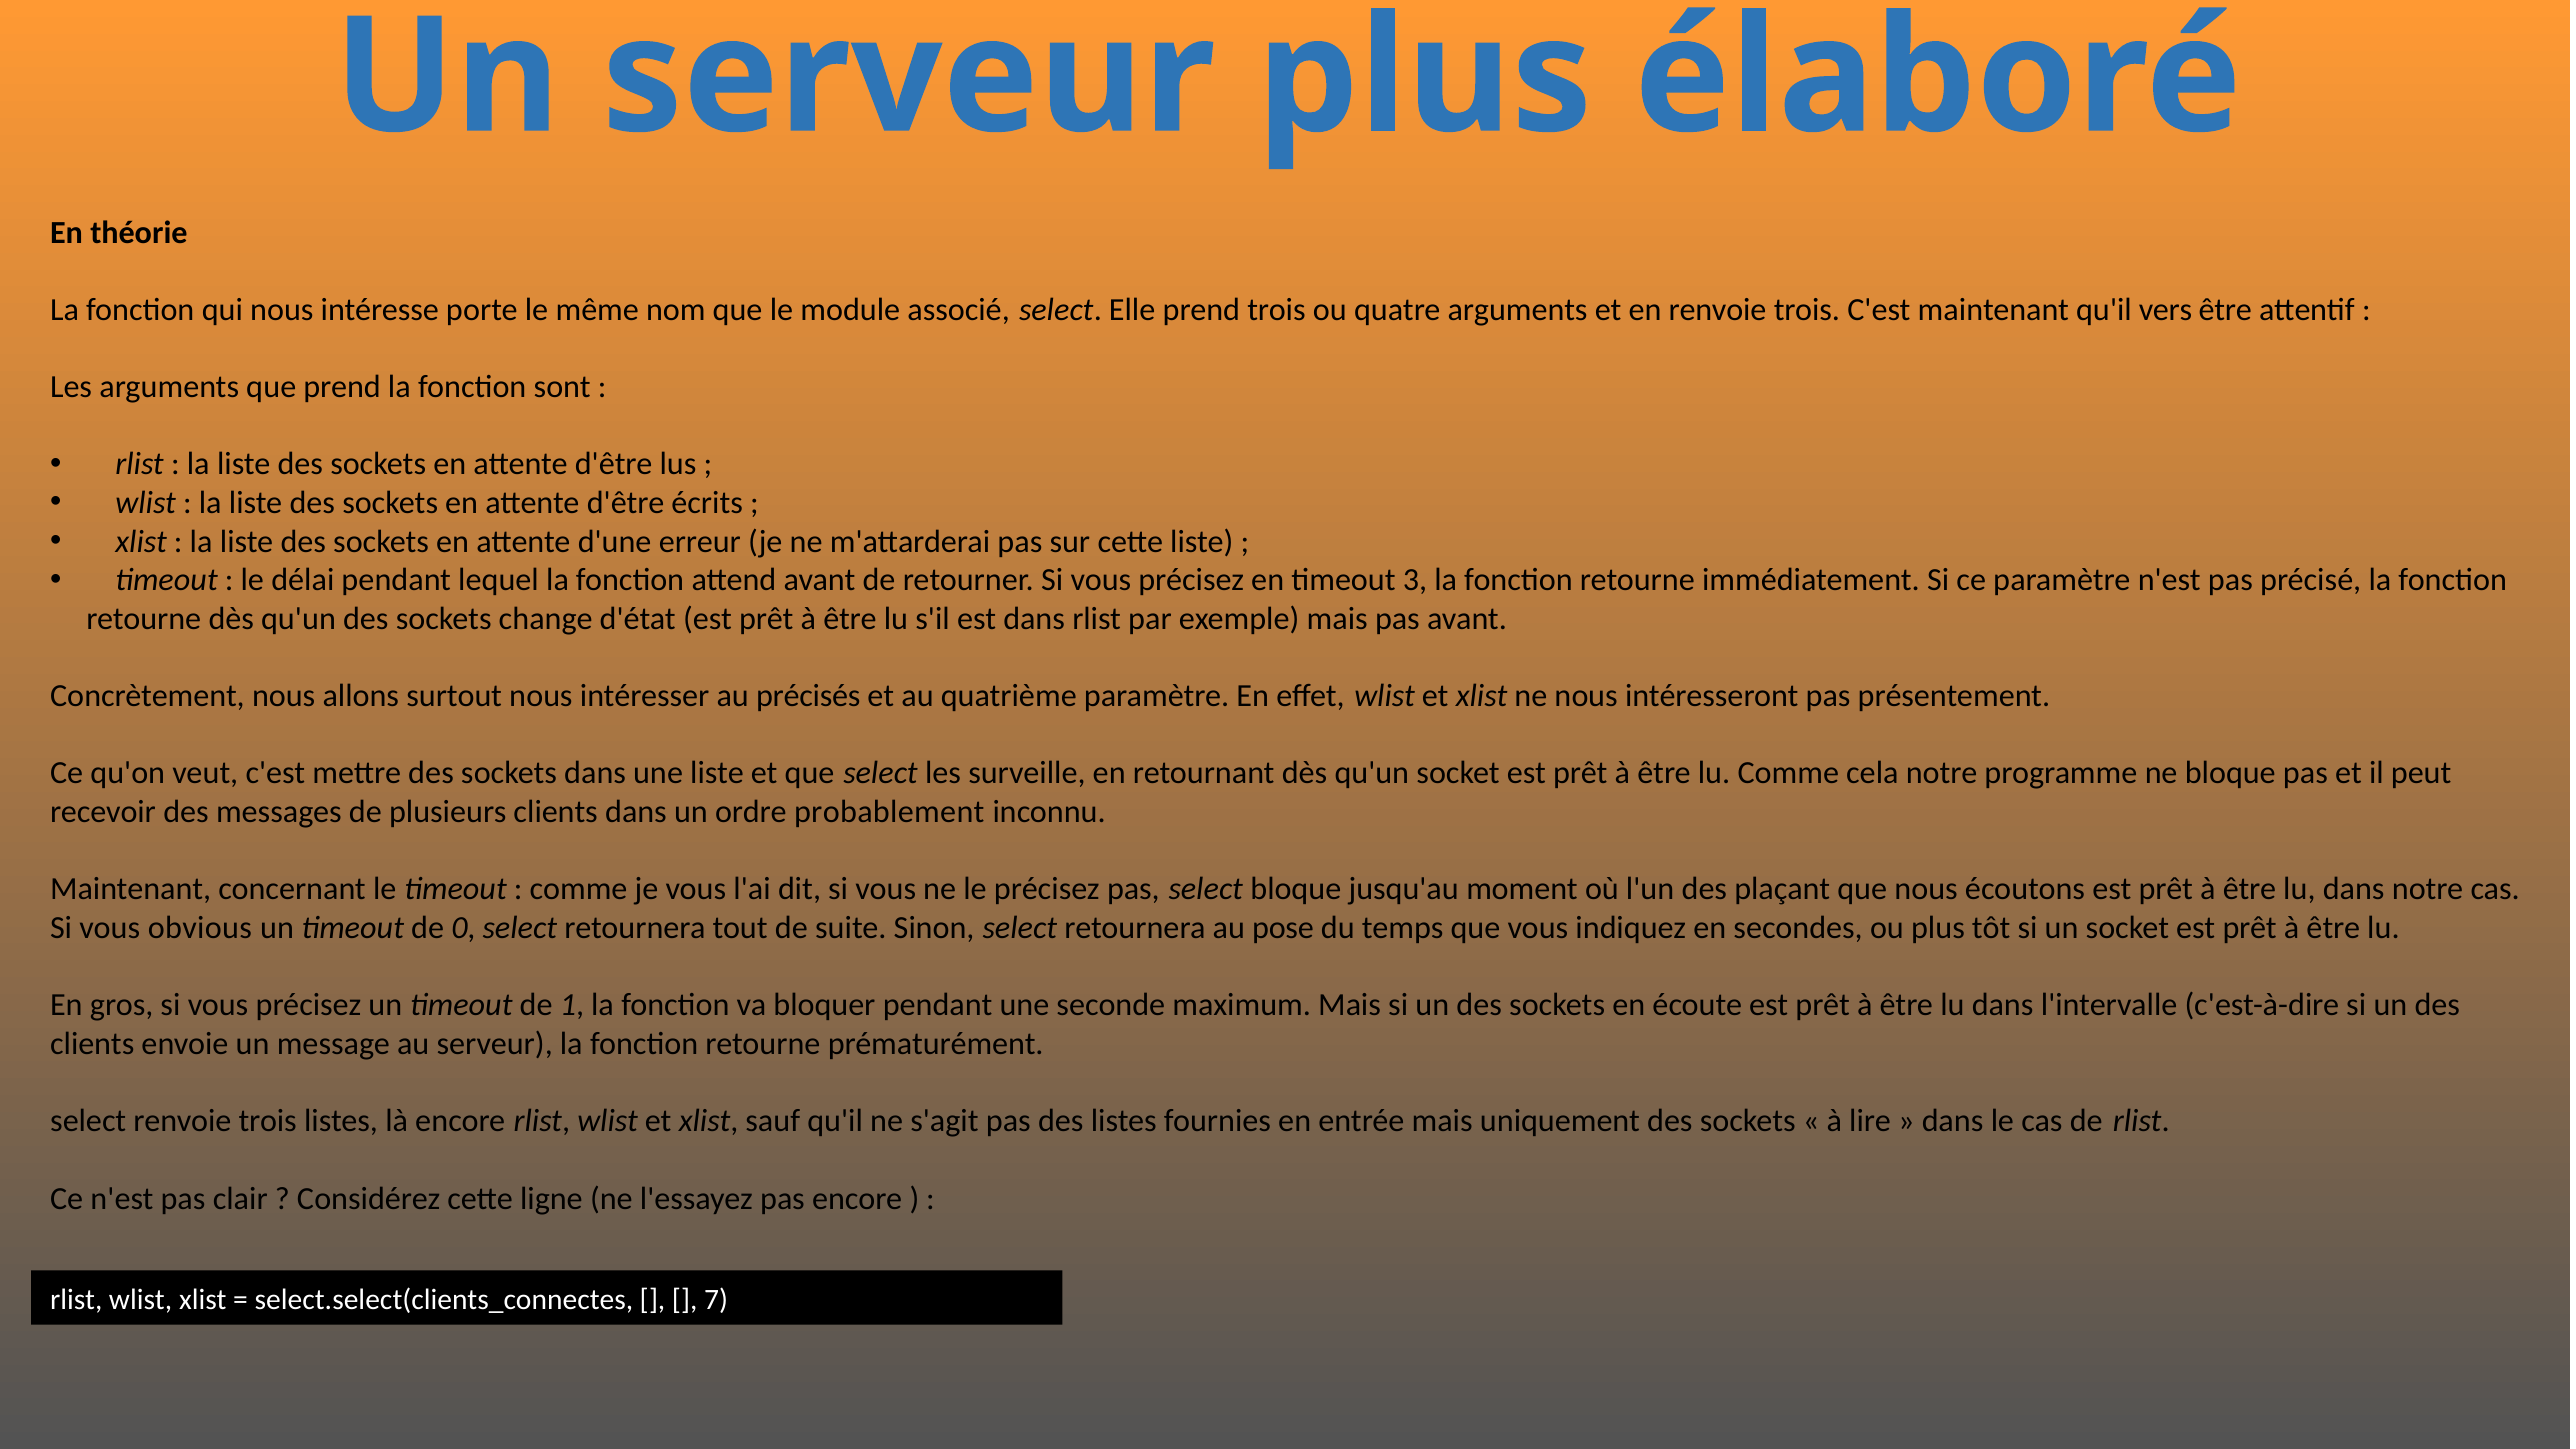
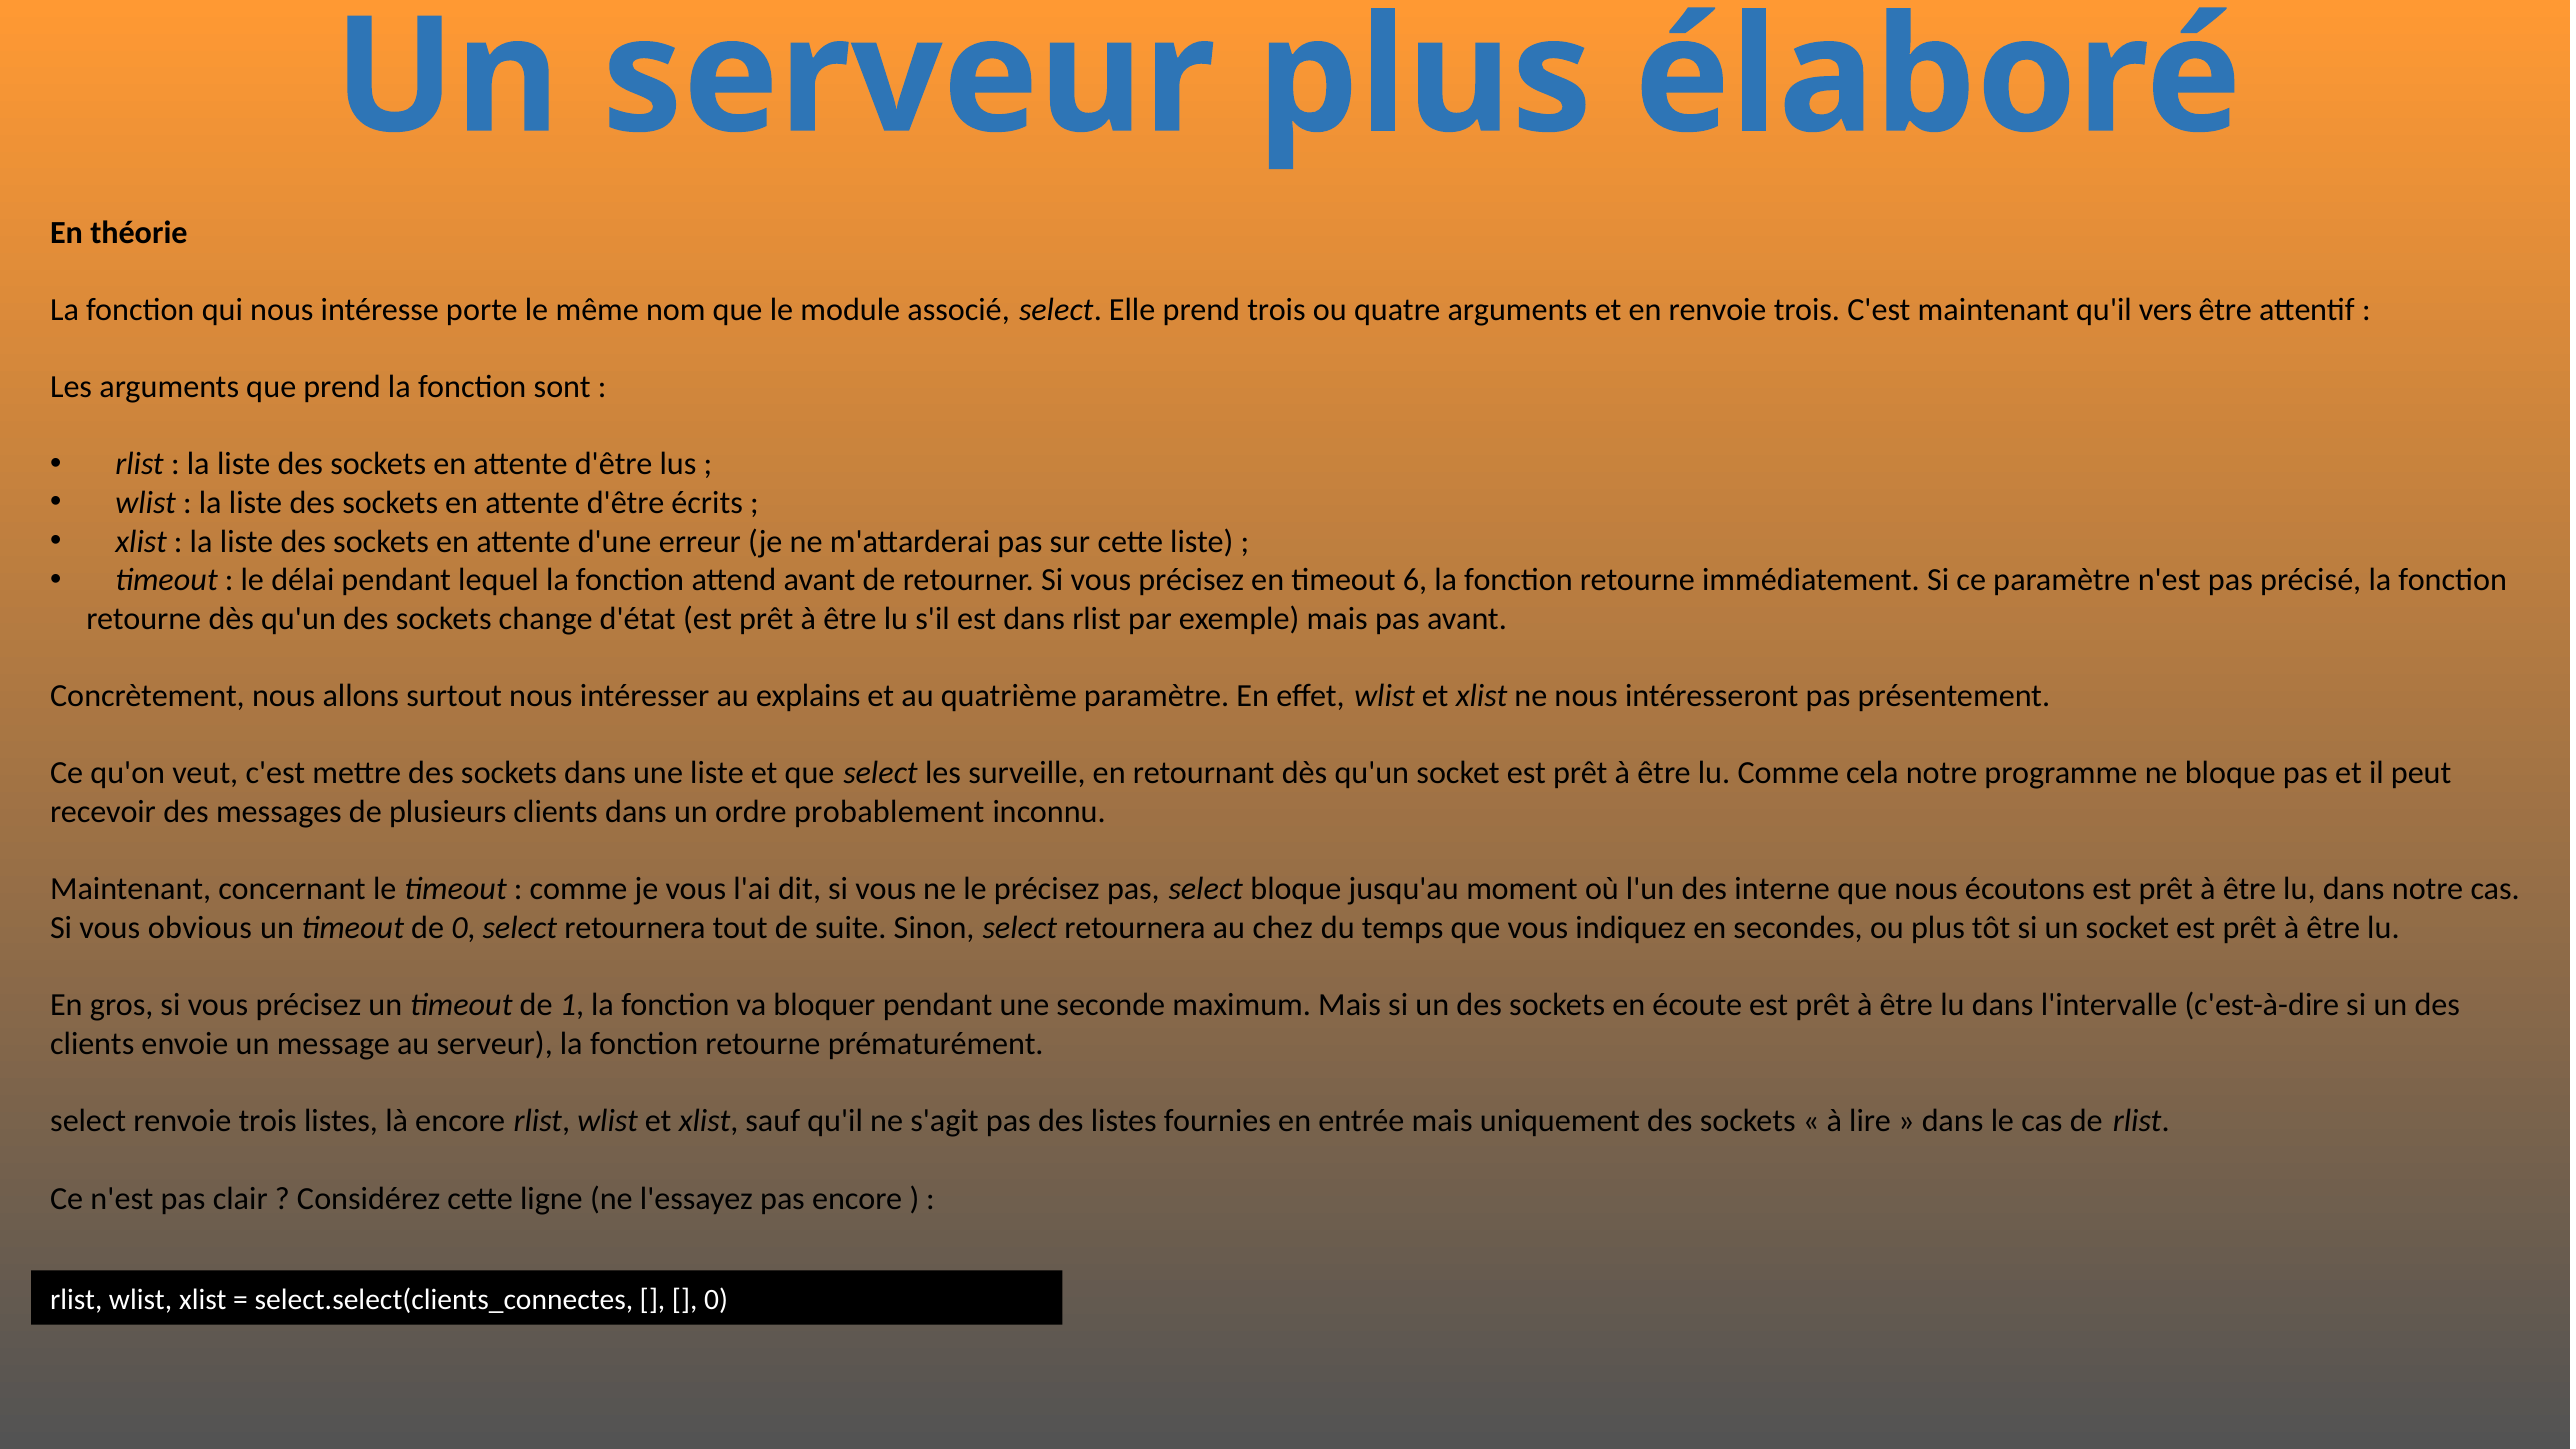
3: 3 -> 6 (1415, 580)
précisés: précisés -> explains (808, 696)
plaçant: plaçant -> interne (1782, 889)
pose: pose -> chez (1283, 928)
7: 7 -> 0 (716, 1300)
